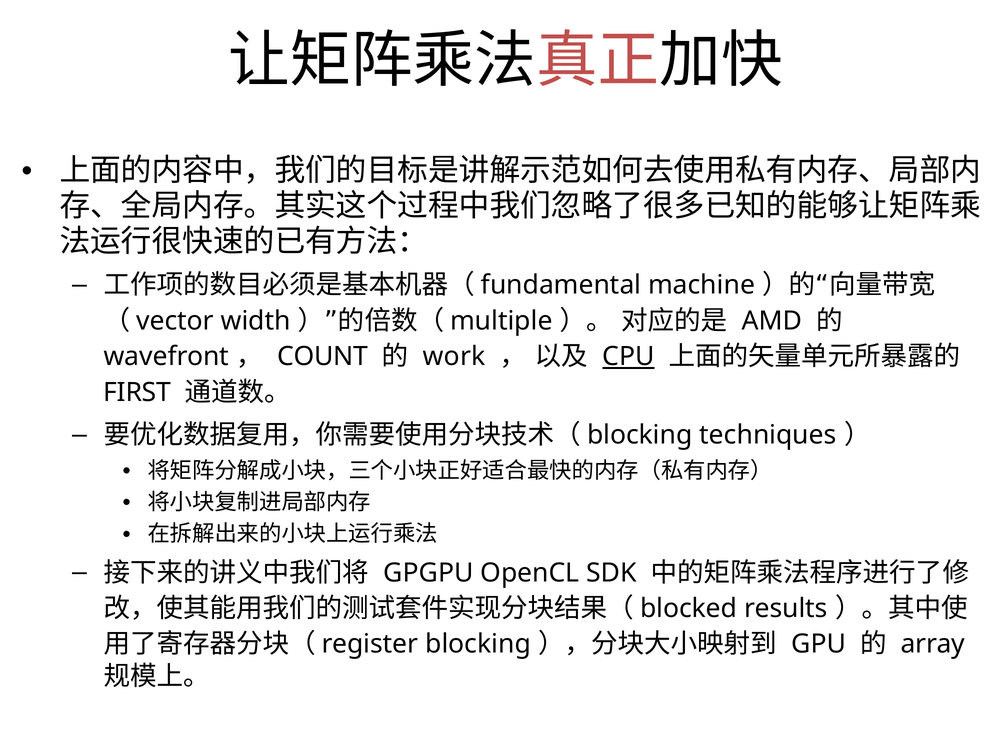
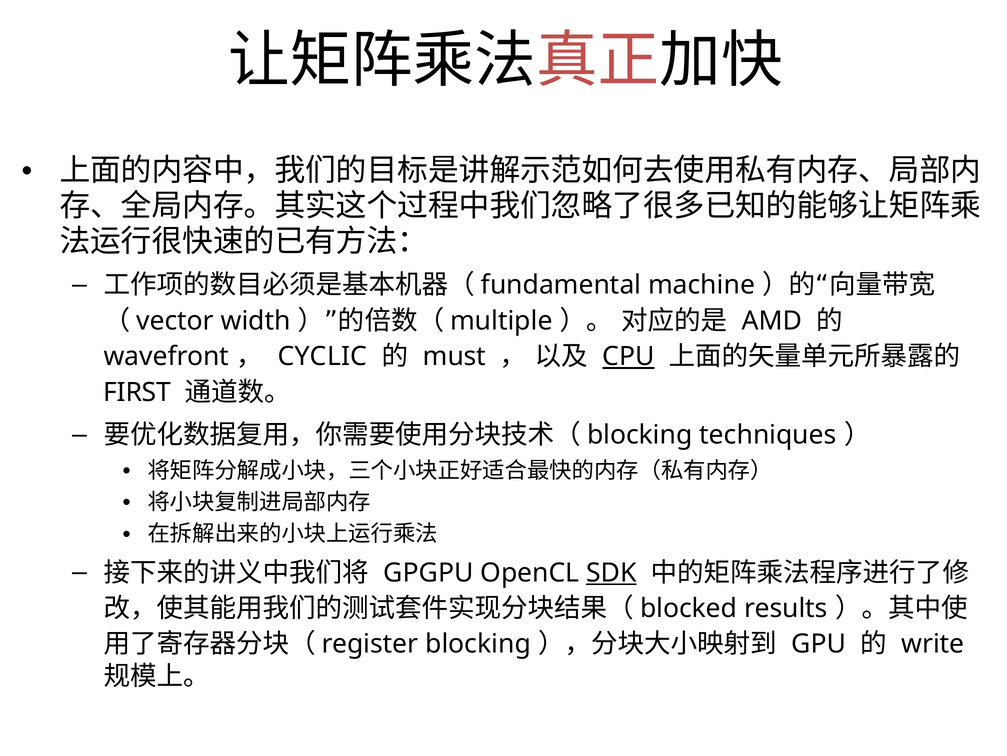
COUNT: COUNT -> CYCLIC (322, 356)
work: work -> must (454, 356)
SDK underline: none -> present (611, 572)
array: array -> write (933, 644)
